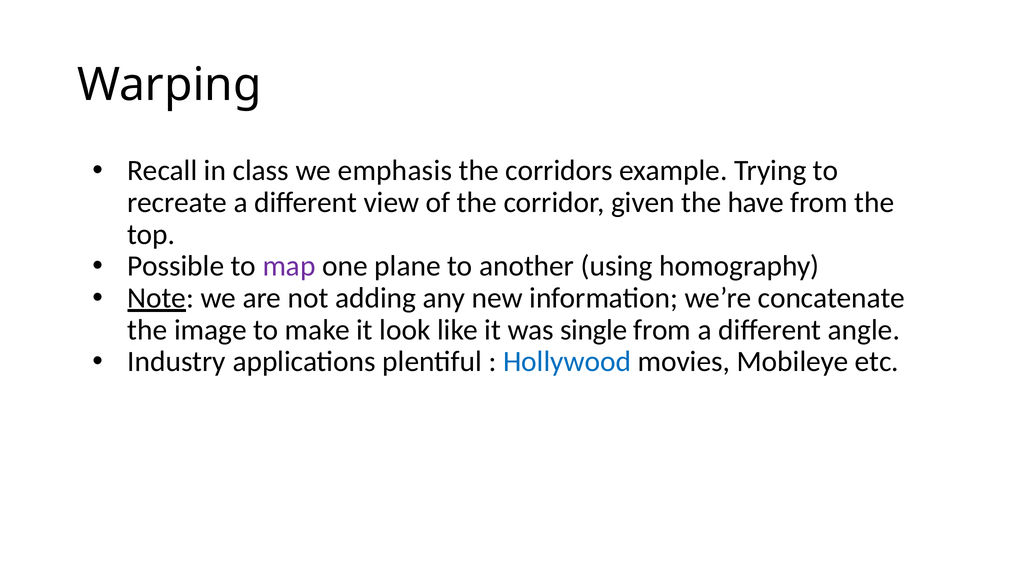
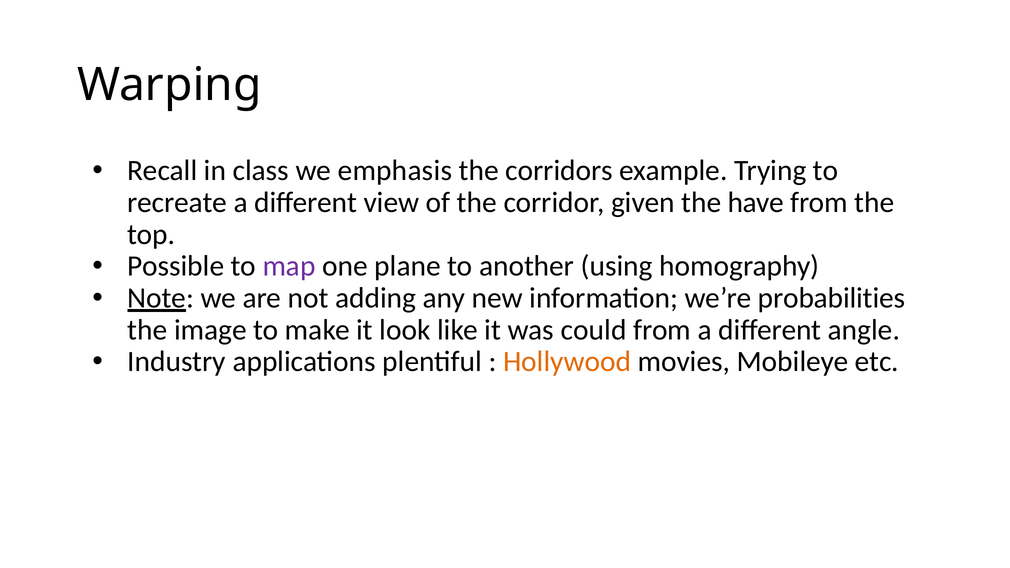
concatenate: concatenate -> probabilities (832, 298)
single: single -> could (594, 330)
Hollywood colour: blue -> orange (567, 362)
